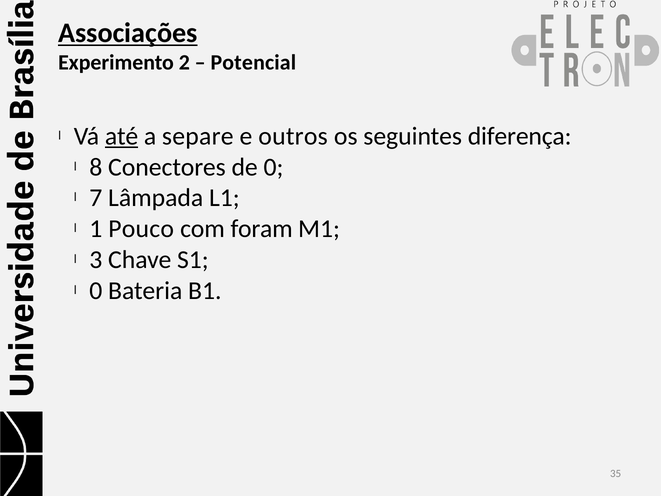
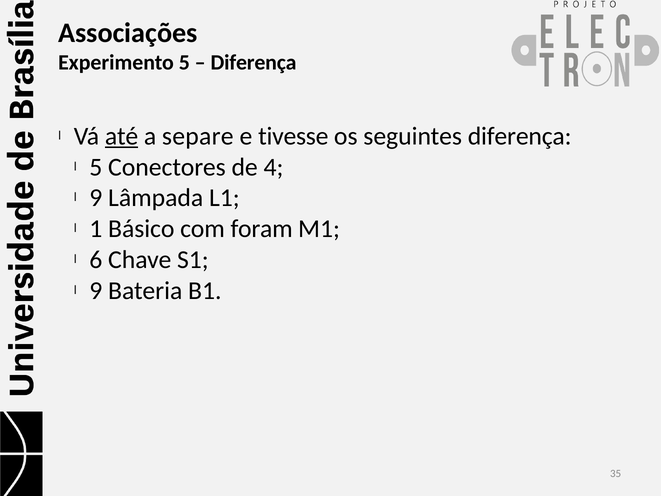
Associações underline: present -> none (128, 33)
Experimento 2: 2 -> 5 (184, 63)
Potencial: Potencial -> Diferença (254, 63)
outros: outros -> tivesse (293, 136)
8: 8 -> 5 (96, 167)
de 0: 0 -> 4 (273, 167)
7: 7 -> 9 (96, 198)
Pouco: Pouco -> Básico (141, 229)
3: 3 -> 6 (96, 260)
0: 0 -> 9 (96, 290)
